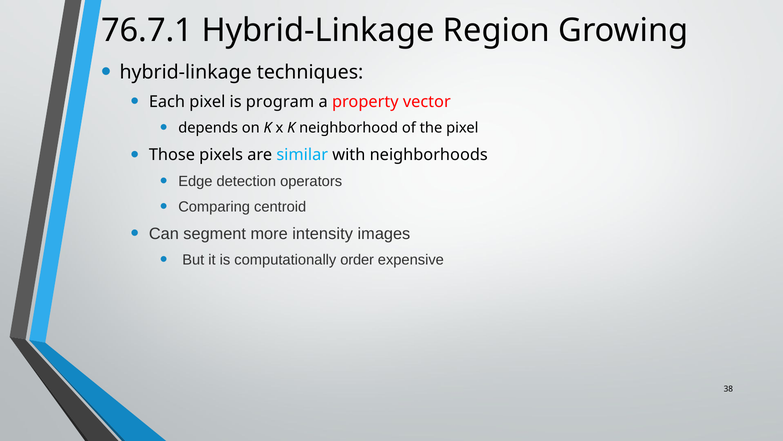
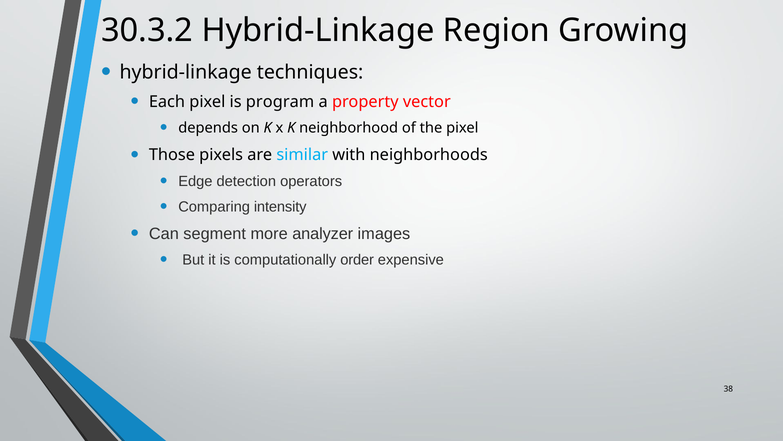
76.7.1: 76.7.1 -> 30.3.2 (147, 30)
centroid: centroid -> intensity (280, 207)
intensity: intensity -> analyzer (323, 233)
